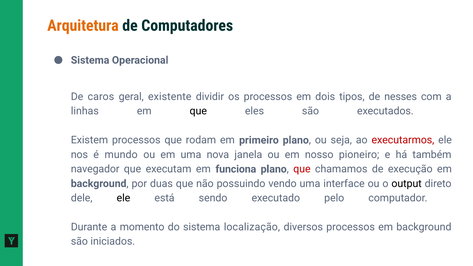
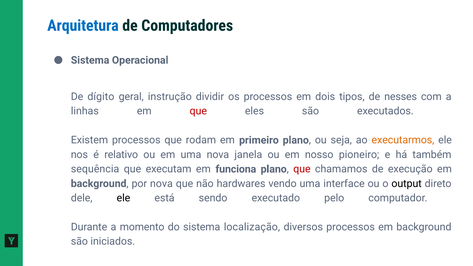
Arquitetura colour: orange -> blue (83, 26)
caros: caros -> dígito (101, 97)
existente: existente -> instrução (170, 97)
que colour: black -> red (198, 111)
executarmos colour: red -> orange (403, 140)
mundo: mundo -> relativo (121, 155)
navegador: navegador -> sequência (95, 169)
por duas: duas -> nova (161, 184)
possuindo: possuindo -> hardwares (241, 184)
